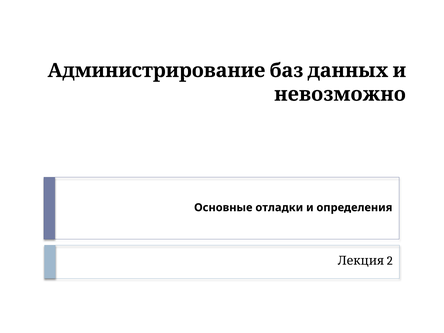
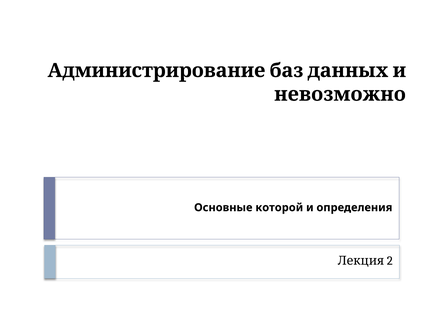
отладки: отладки -> которой (279, 208)
